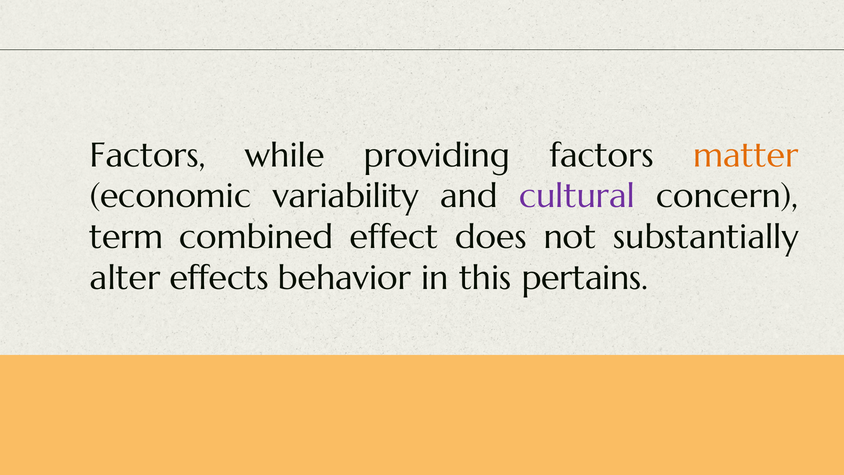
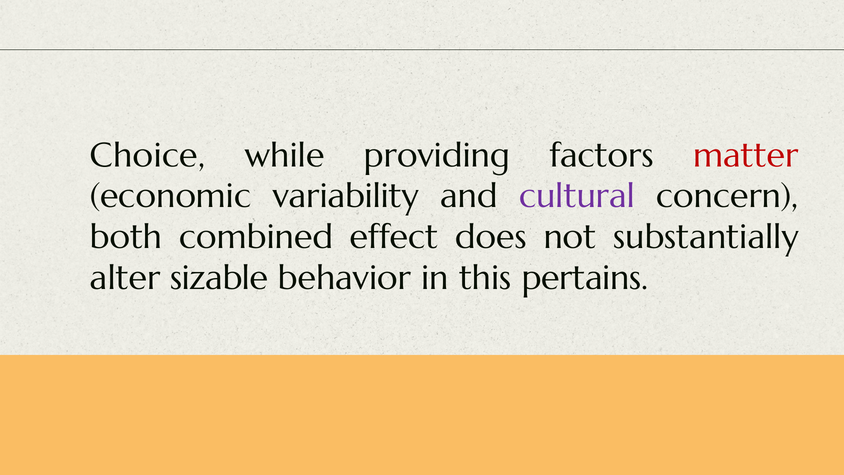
Factors: Factors -> Choice (148, 155)
matter colour: orange -> red (746, 155)
term: term -> both (126, 237)
effects: effects -> sizable (219, 278)
